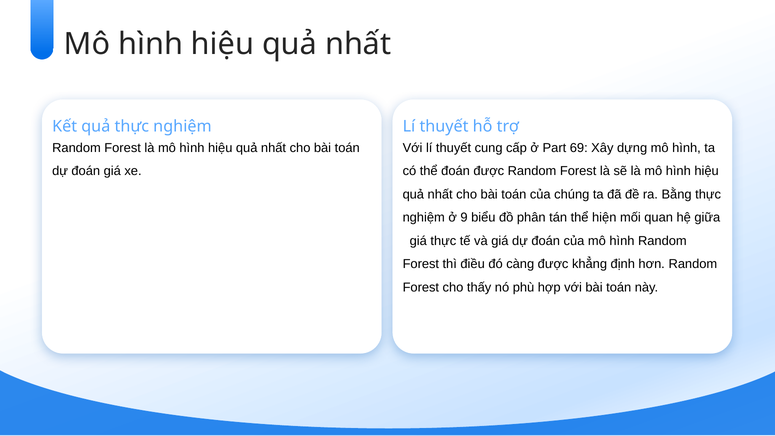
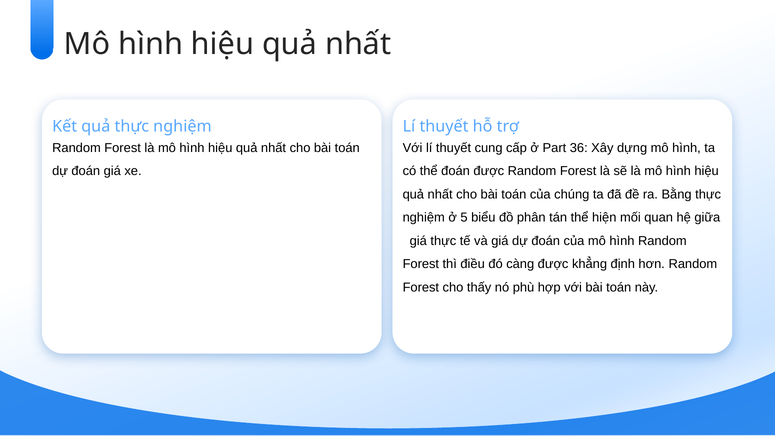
69: 69 -> 36 (579, 148)
9: 9 -> 5 (464, 218)
